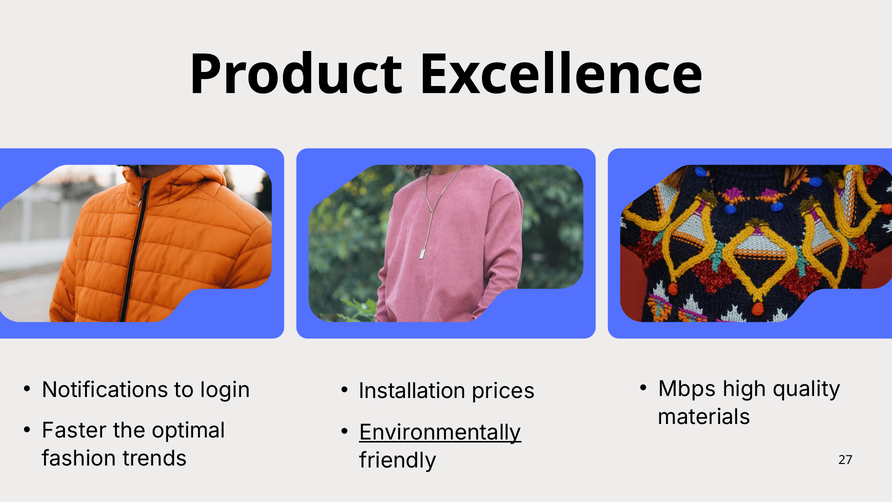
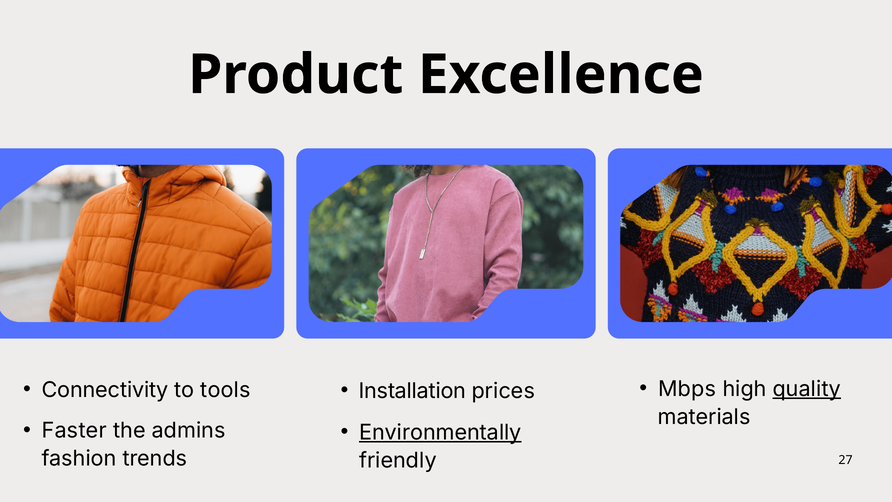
Notifications: Notifications -> Connectivity (105, 390)
login: login -> tools (225, 390)
quality underline: none -> present (807, 389)
optimal: optimal -> admins (189, 430)
